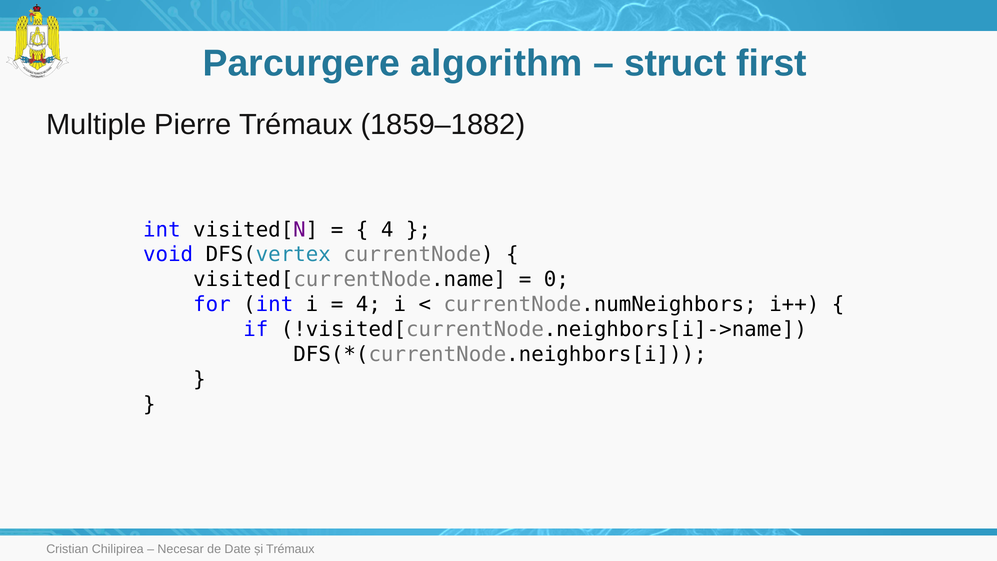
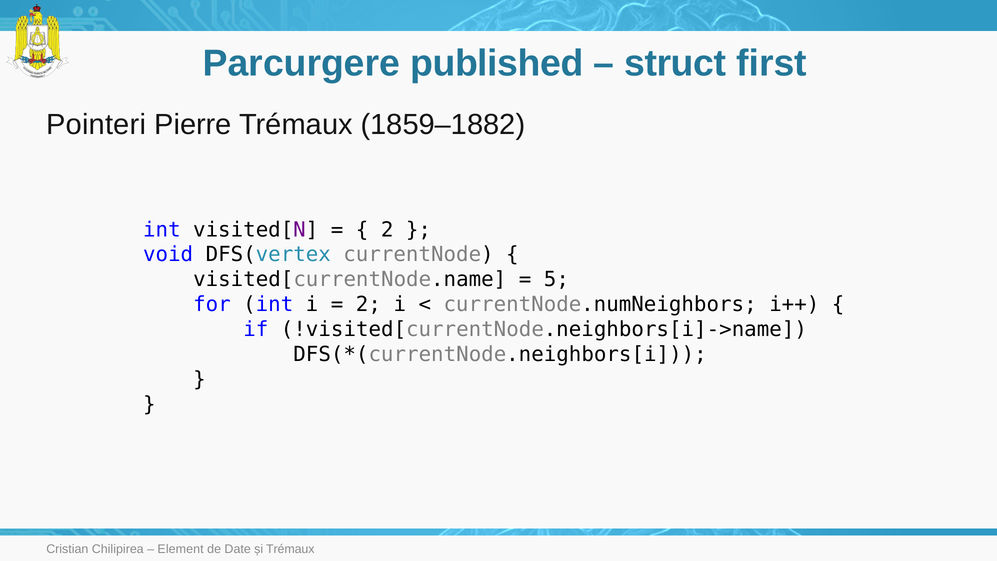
algorithm: algorithm -> published (497, 63)
Multiple: Multiple -> Pointeri (96, 124)
4: 4 -> 2 (387, 230)
0: 0 -> 5 (556, 279)
4: 4 -> 2 (368, 304)
Necesar: Necesar -> Element (181, 549)
